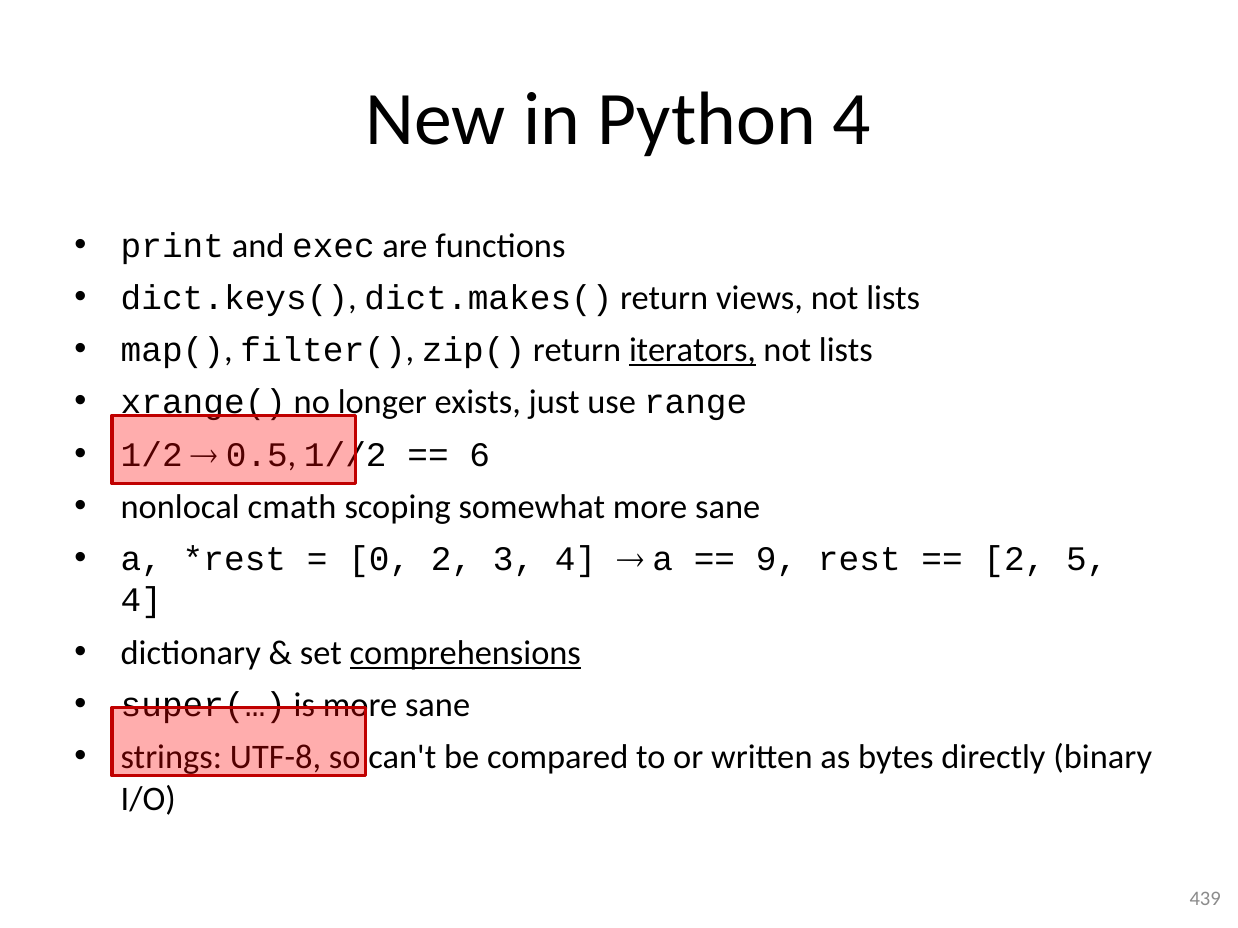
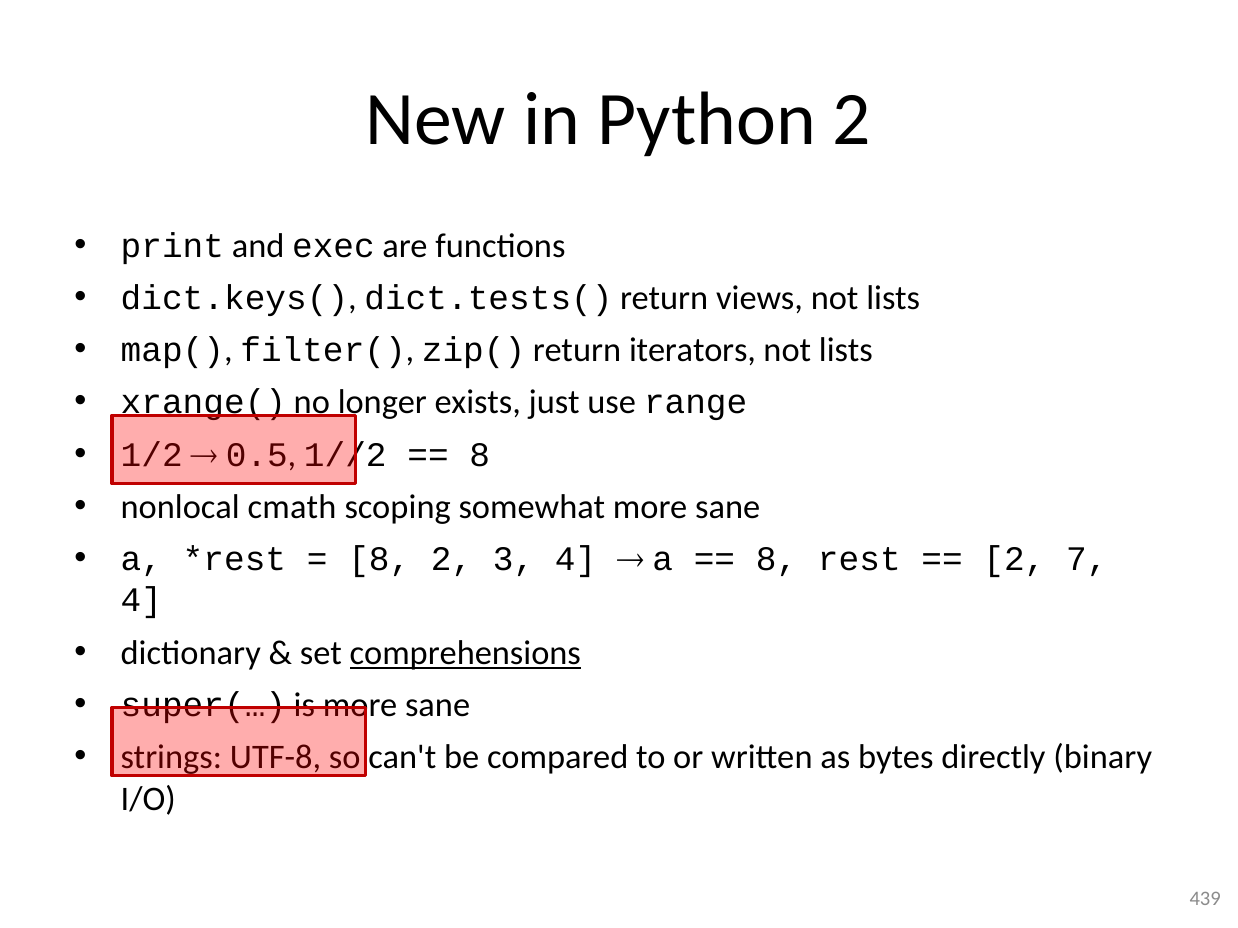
Python 4: 4 -> 2 (852, 120)
dict.makes(: dict.makes( -> dict.tests( (488, 298)
iterators underline: present -> none (692, 350)
6: 6 -> 8 (480, 455)
0: 0 -> 8 (379, 560)
9: 9 -> 8 (777, 560)
5: 5 -> 7 (1087, 560)
